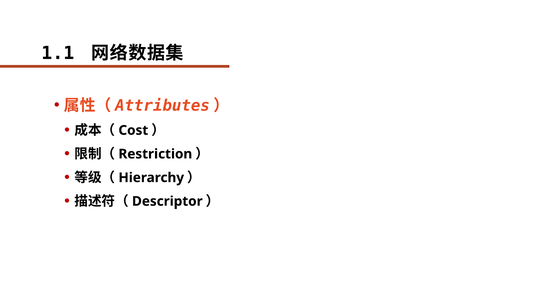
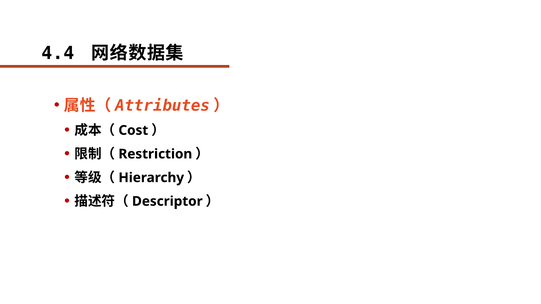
1.1: 1.1 -> 4.4 (58, 53)
